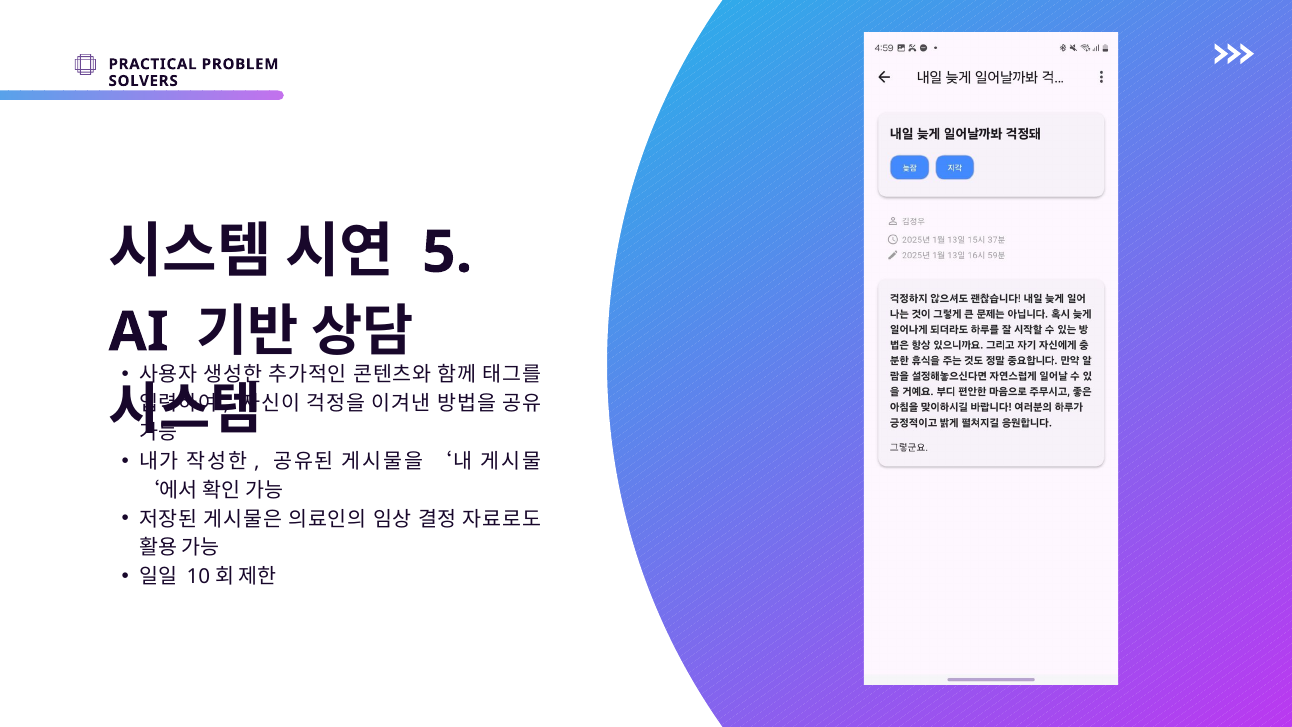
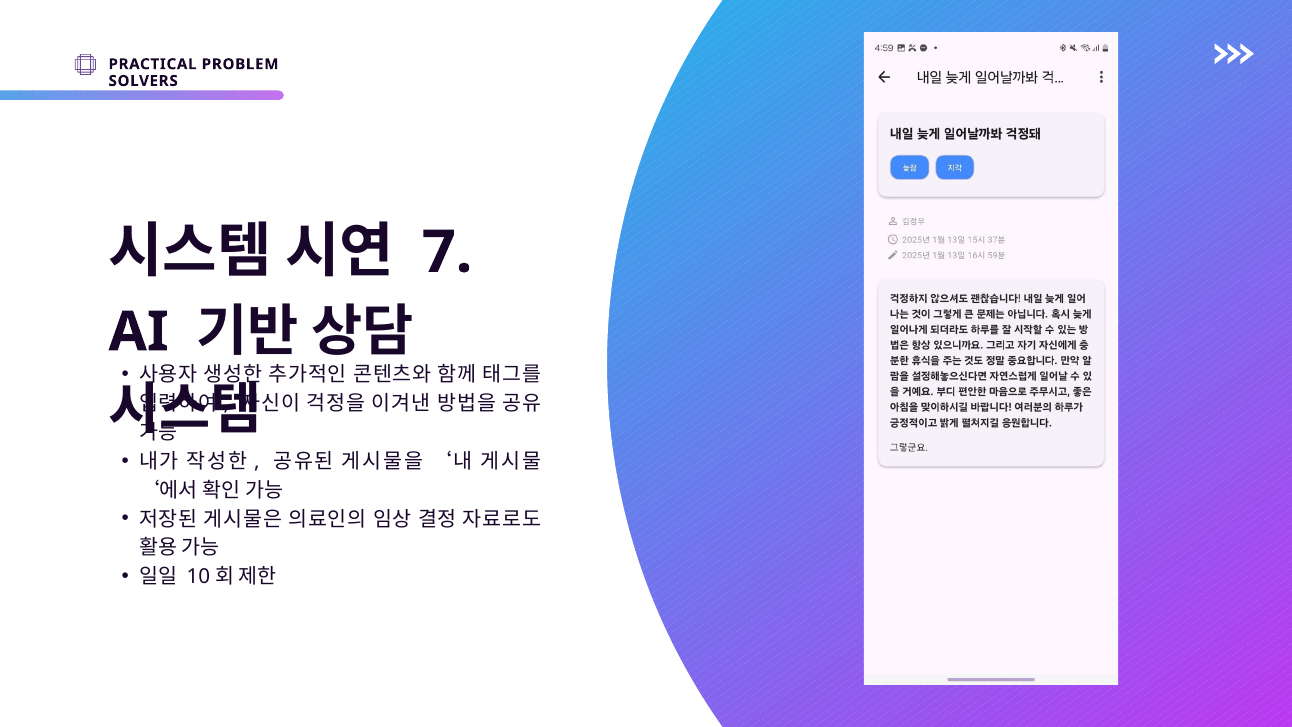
5: 5 -> 7 (447, 252)
